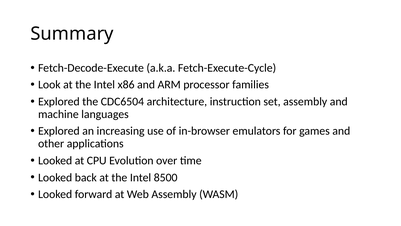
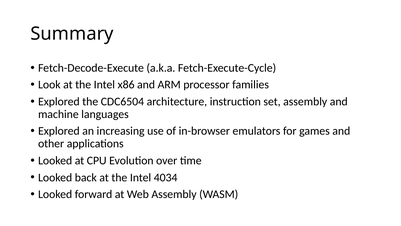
8500: 8500 -> 4034 (166, 177)
